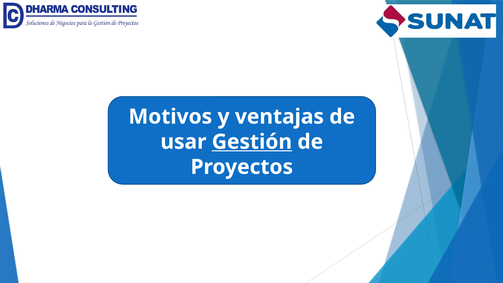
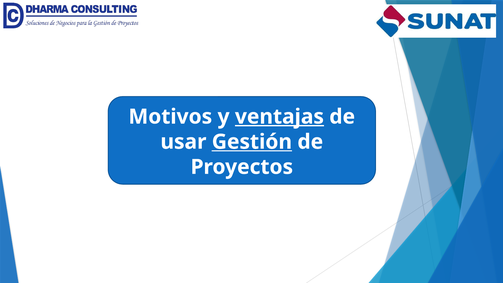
ventajas underline: none -> present (279, 117)
